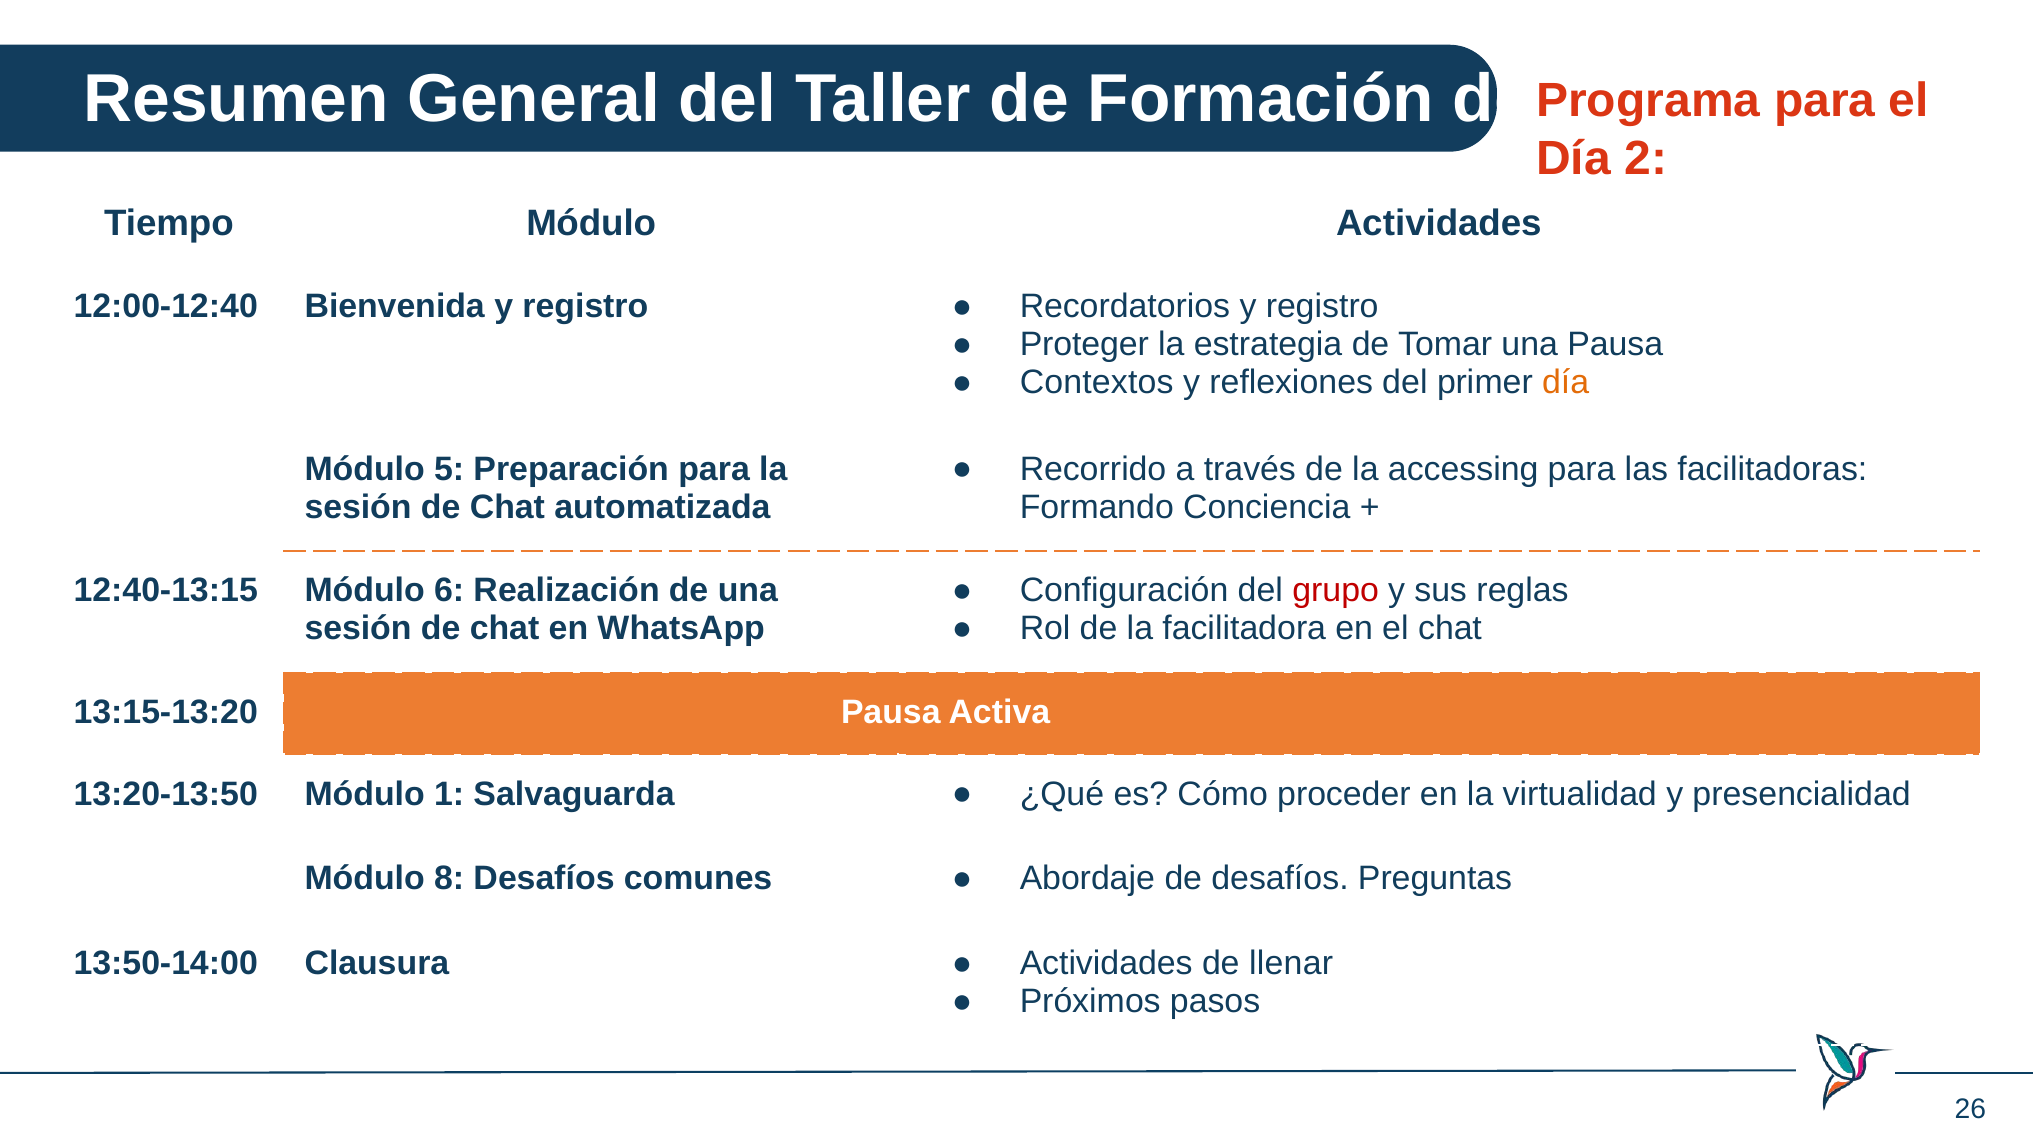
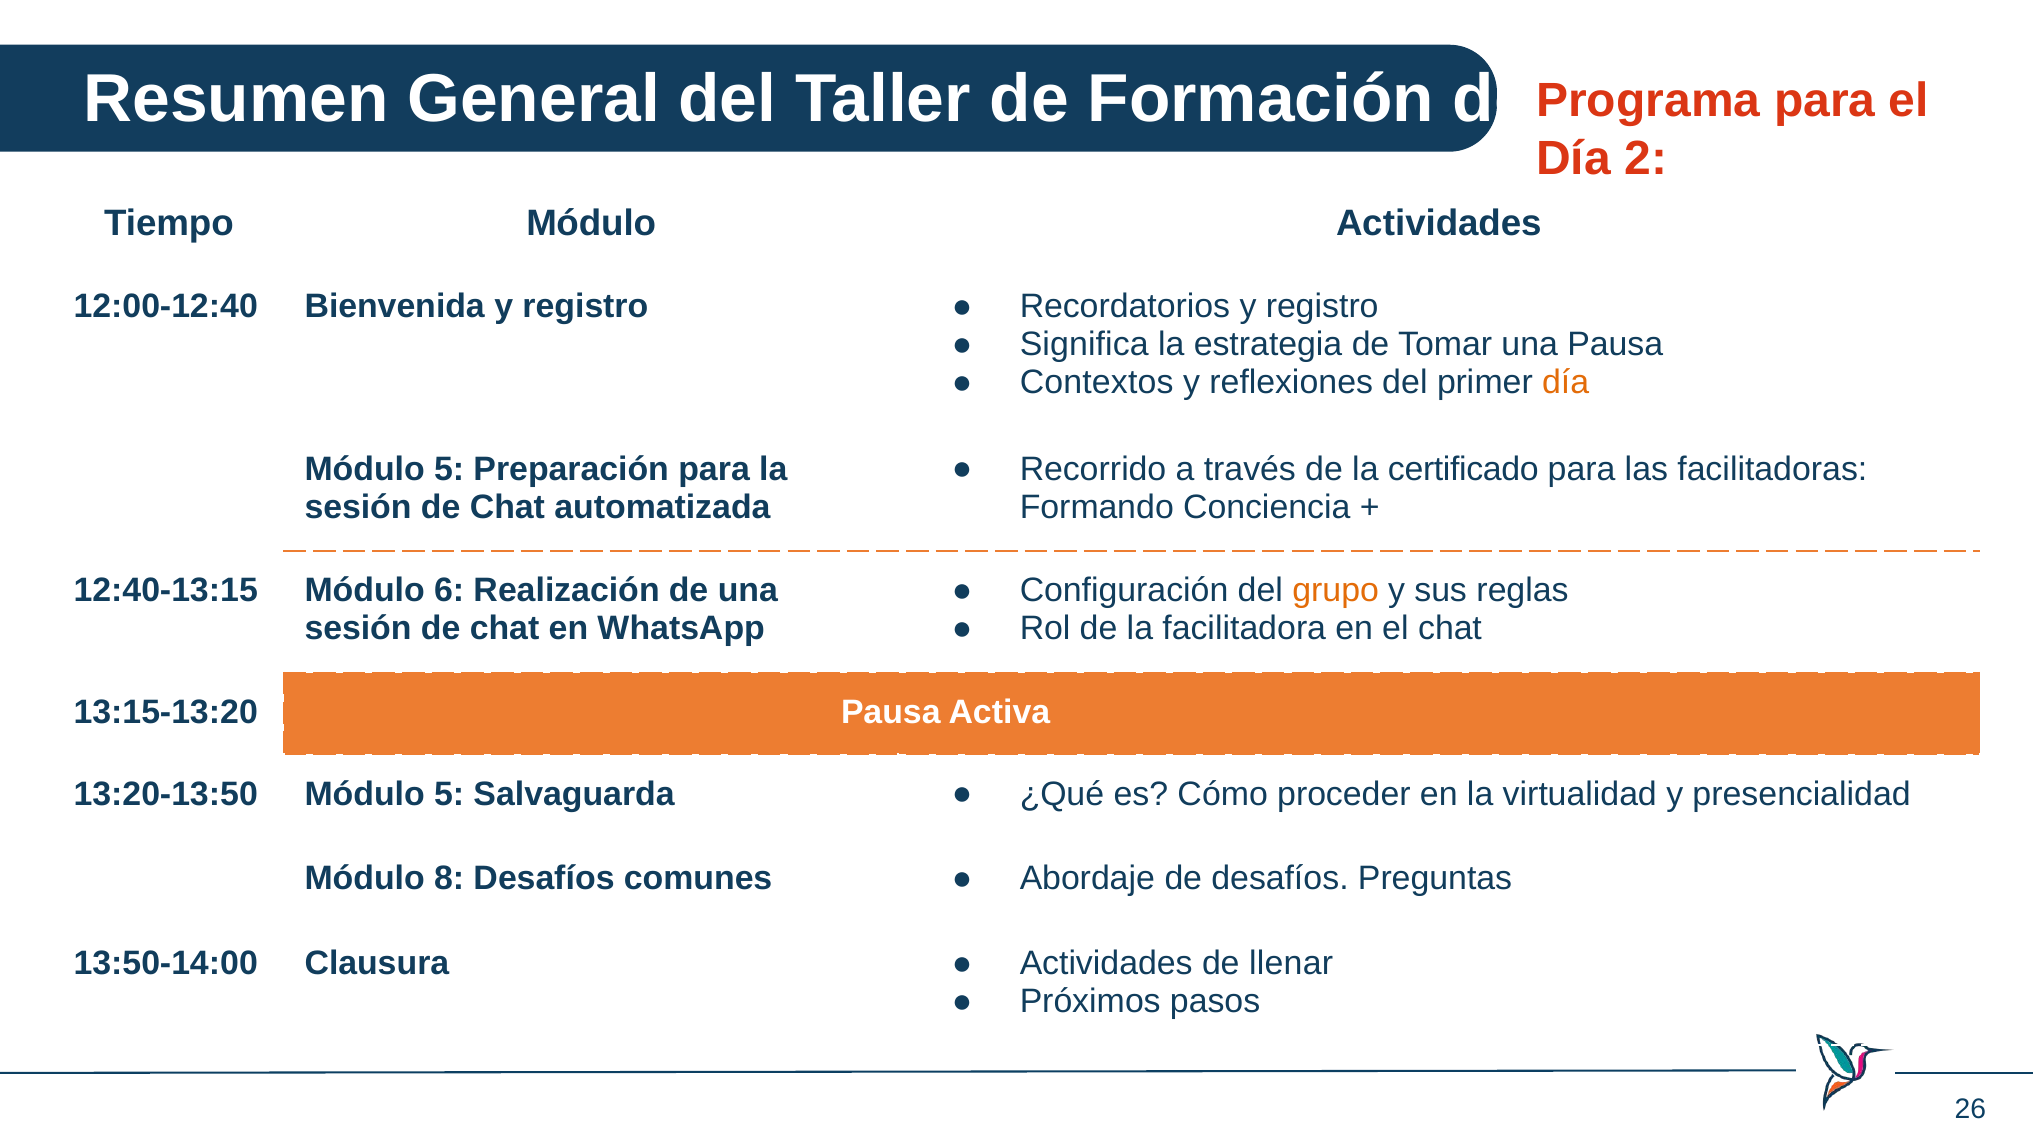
Proteger: Proteger -> Significa (1084, 345)
accessing: accessing -> certificado (1463, 469)
grupo colour: red -> orange (1336, 591)
13:20-13:50 Módulo 1: 1 -> 5 (449, 794)
